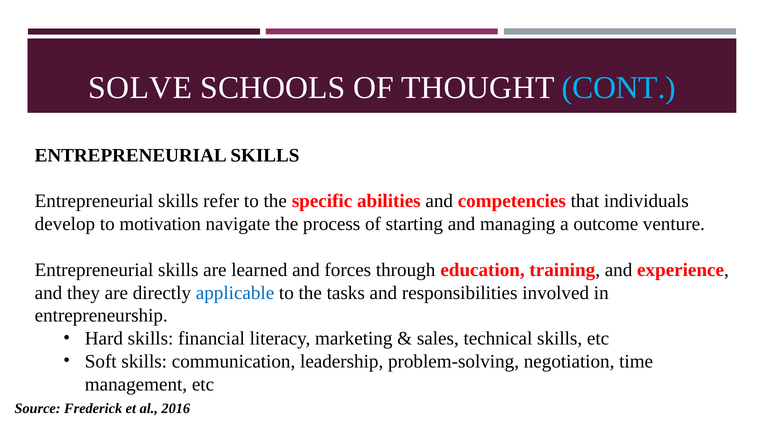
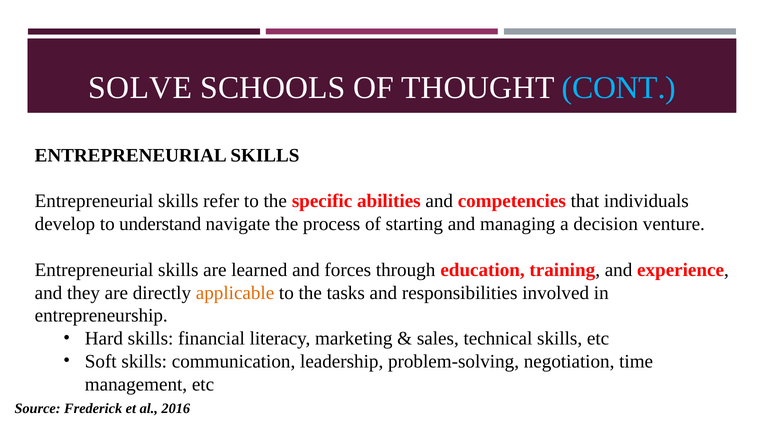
motivation: motivation -> understand (160, 224)
outcome: outcome -> decision (606, 224)
applicable colour: blue -> orange (235, 293)
